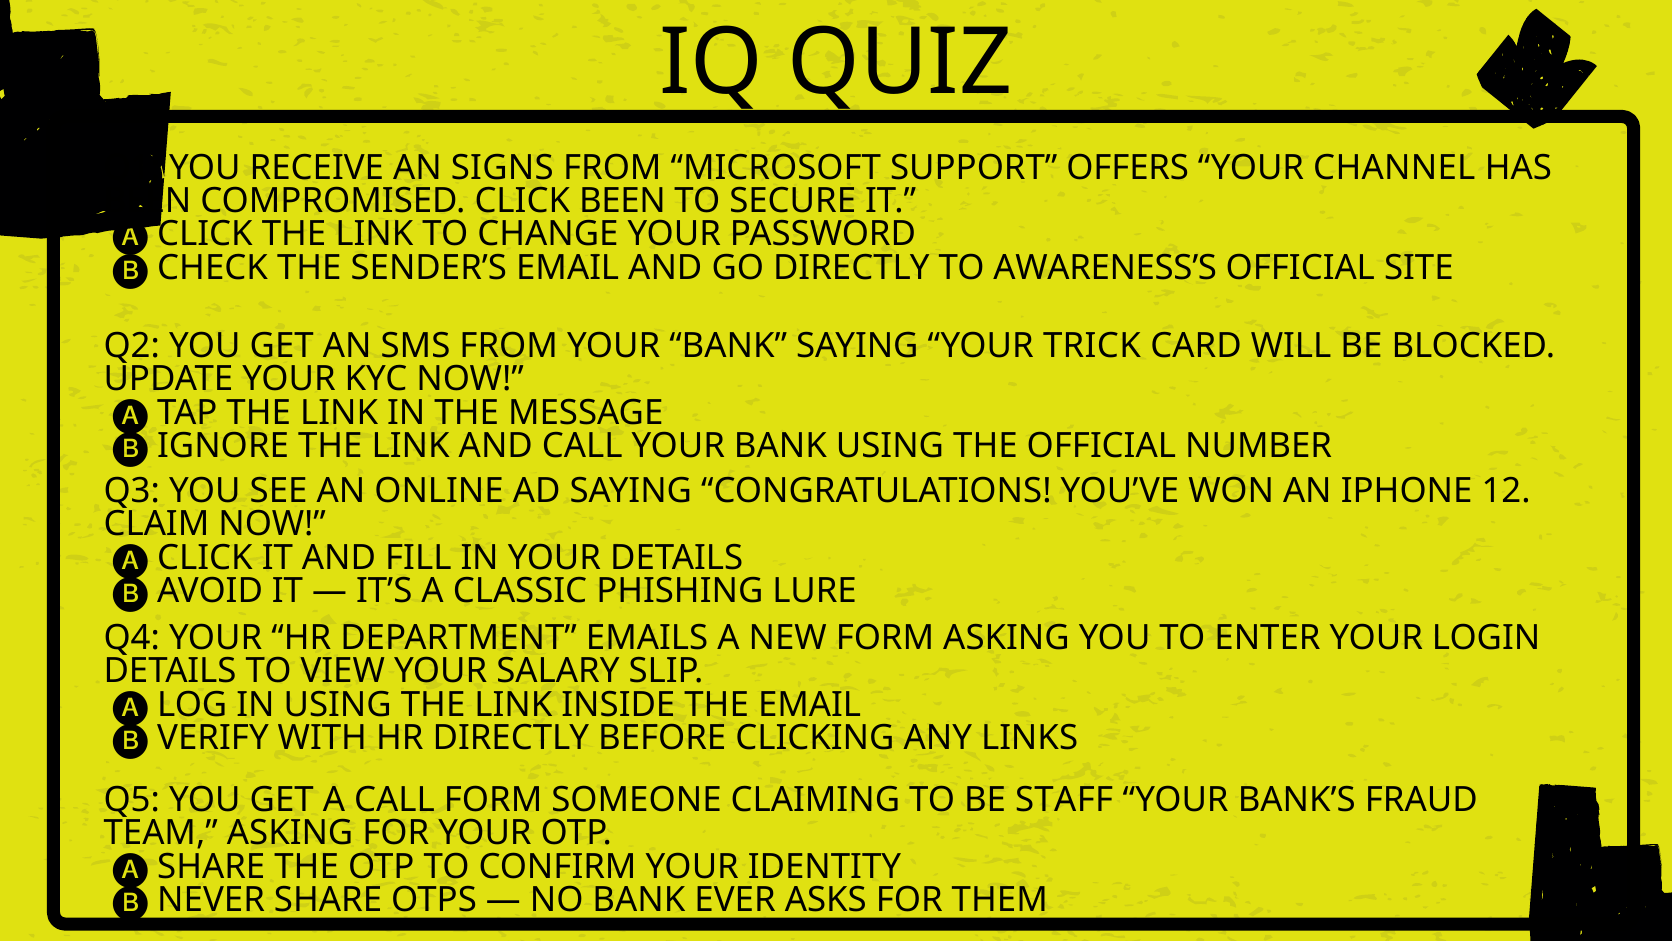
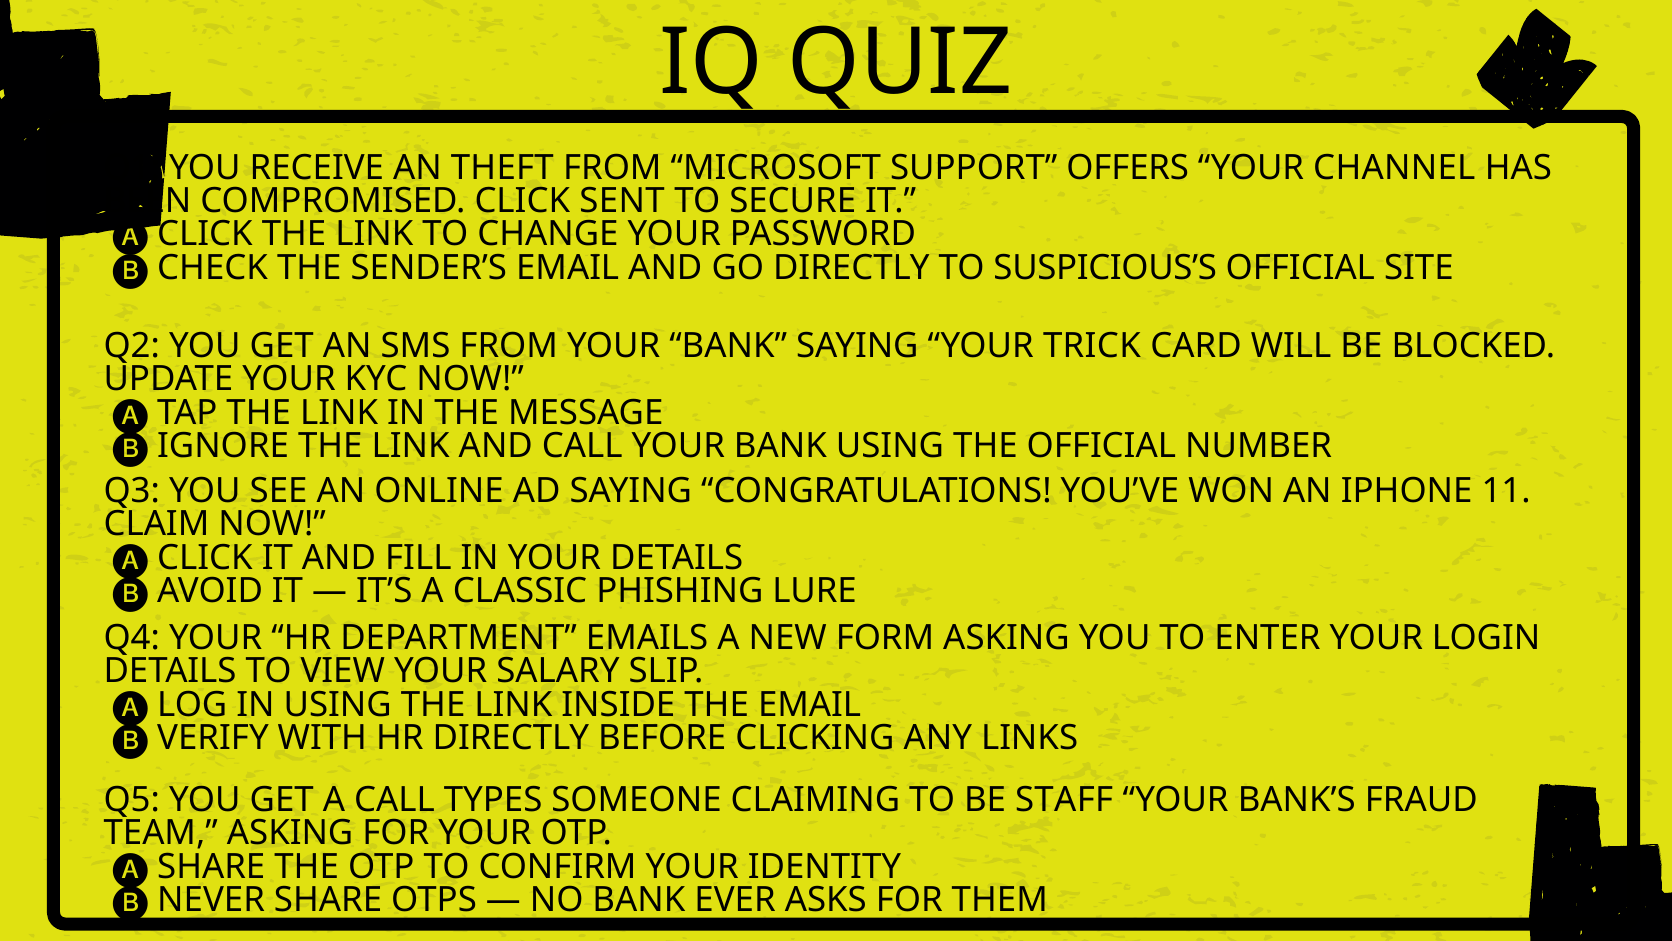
SIGNS: SIGNS -> THEFT (502, 167)
CLICK BEEN: BEEN -> SENT (622, 201)
AWARENESS’S: AWARENESS’S -> SUSPICIOUS’S (1105, 268)
12: 12 -> 11 (1506, 490)
CALL FORM: FORM -> TYPES (493, 800)
